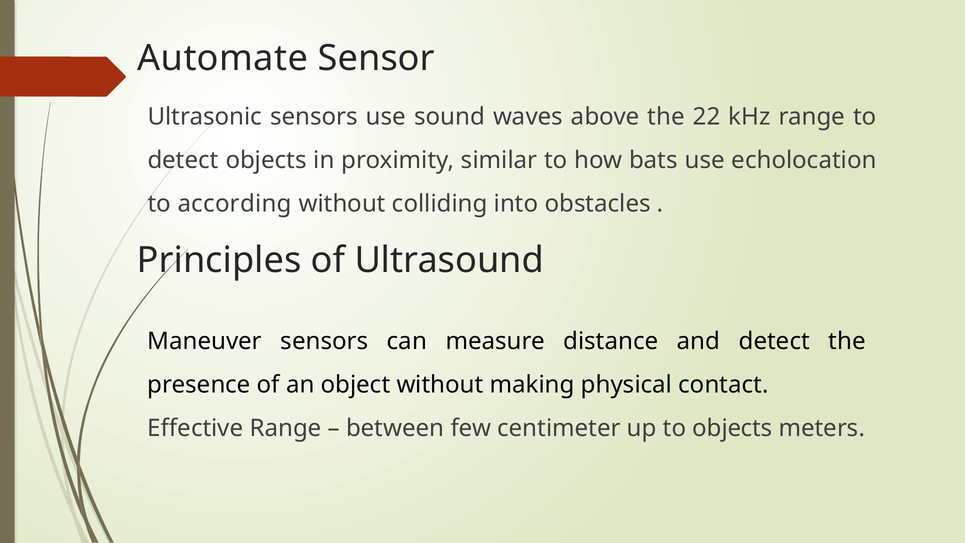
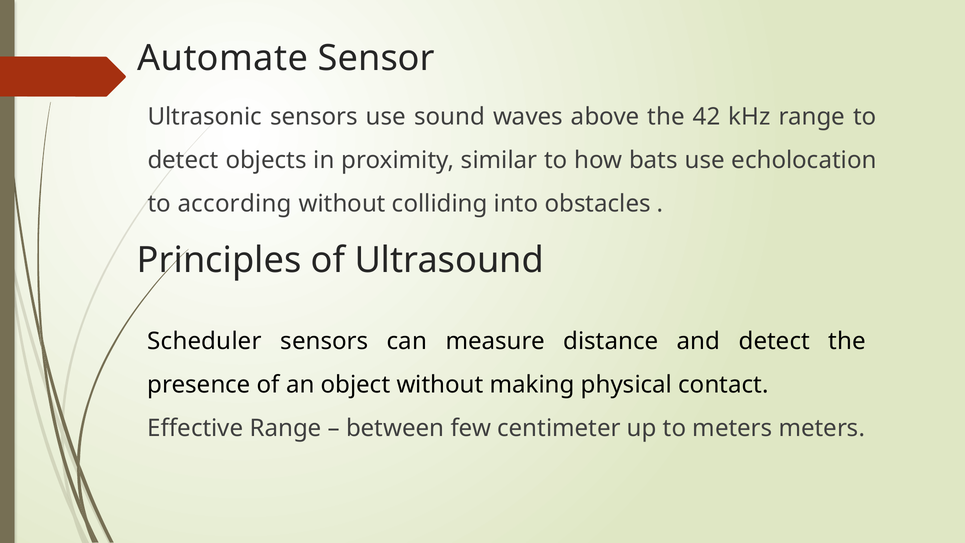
22: 22 -> 42 (707, 117)
Maneuver: Maneuver -> Scheduler (205, 341)
to objects: objects -> meters (732, 428)
